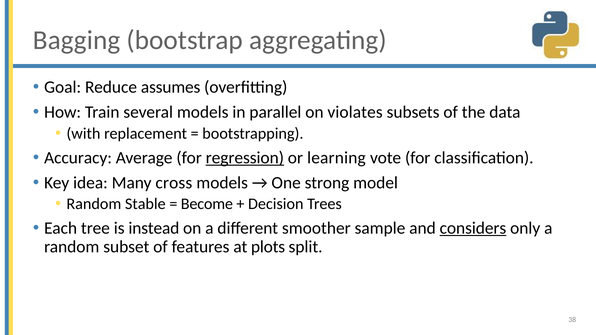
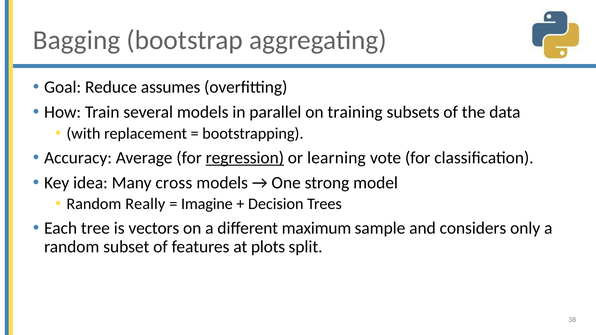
violates: violates -> training (355, 112)
Stable: Stable -> Really (145, 204)
Become: Become -> Imagine (207, 204)
instead: instead -> vectors (154, 228)
smoother: smoother -> maximum (316, 228)
considers underline: present -> none (473, 228)
